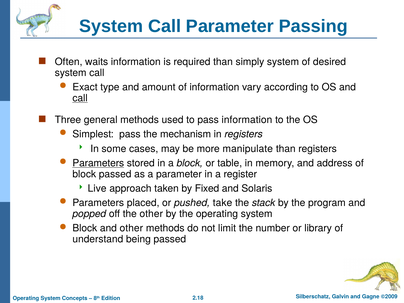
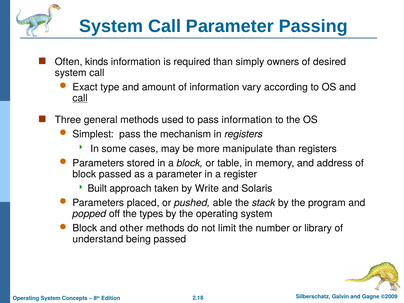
waits: waits -> kinds (97, 62)
simply system: system -> owners (283, 62)
Parameters underline: present -> none (98, 163)
Live: Live -> Built (97, 189)
Fixed: Fixed -> Write (207, 189)
take: take -> able (223, 203)
the other: other -> types (151, 214)
